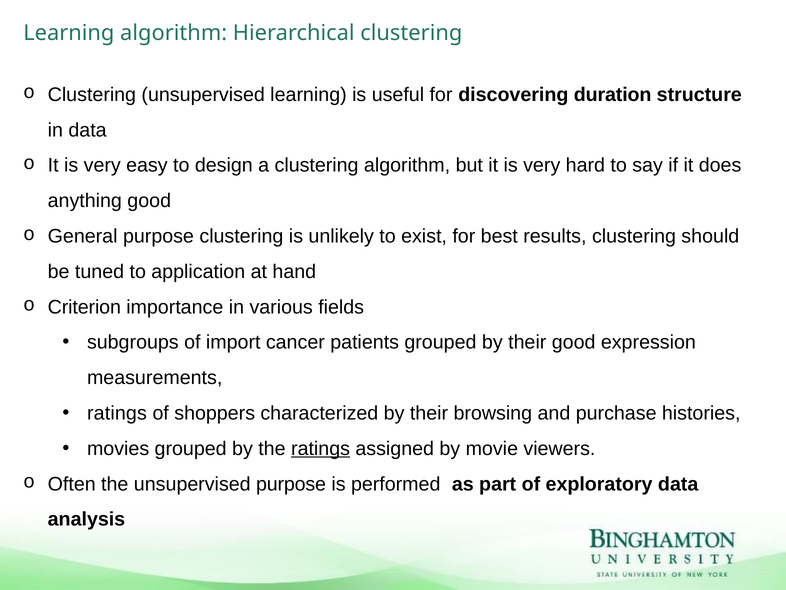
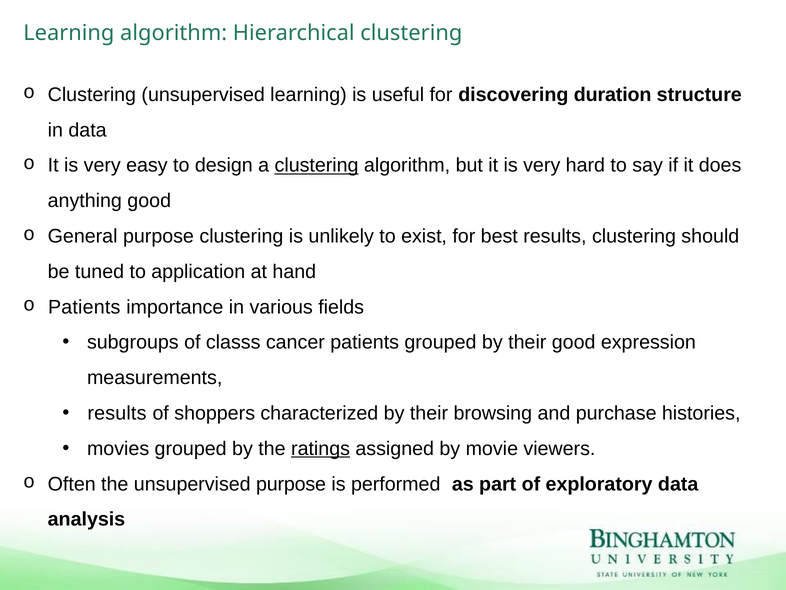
clustering underline: none -> present (317, 165)
Criterion: Criterion -> Patients (84, 307)
import: import -> classs (233, 342)
ratings: ratings -> results (117, 413)
